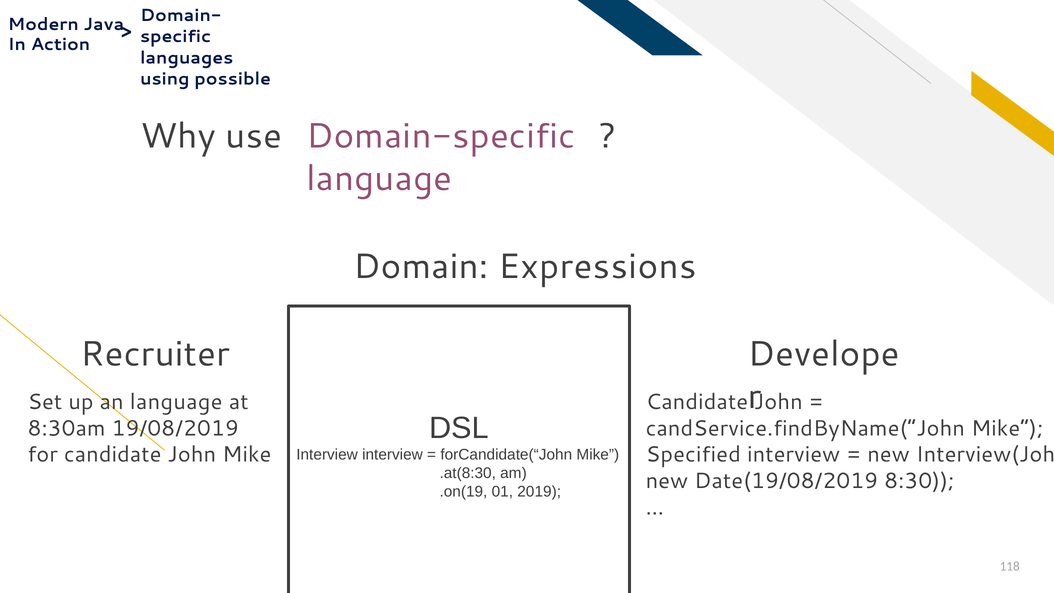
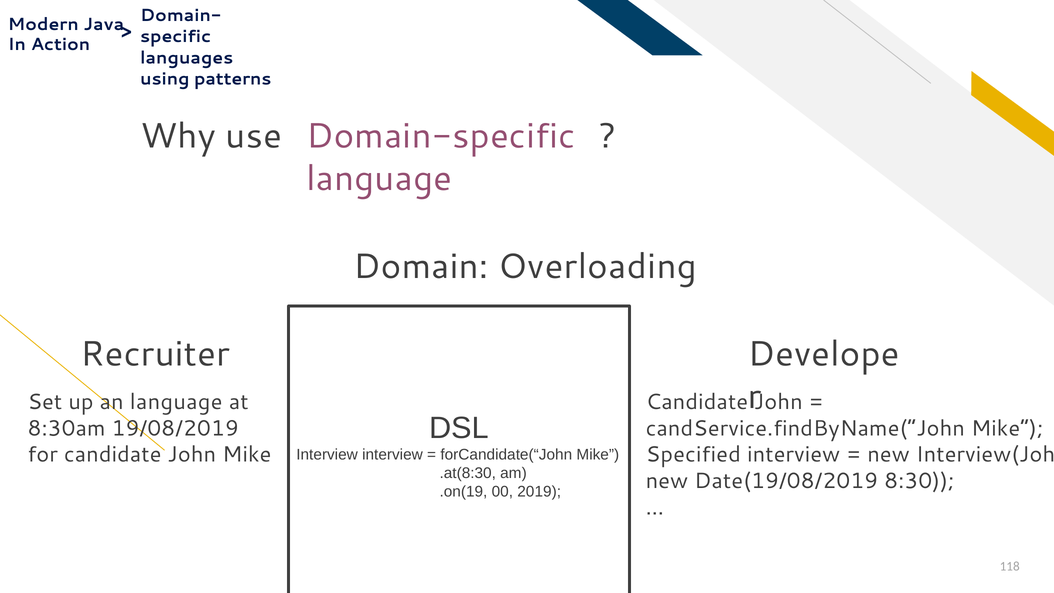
possible: possible -> patterns (233, 79)
Expressions: Expressions -> Overloading (598, 267)
01: 01 -> 00 (502, 492)
